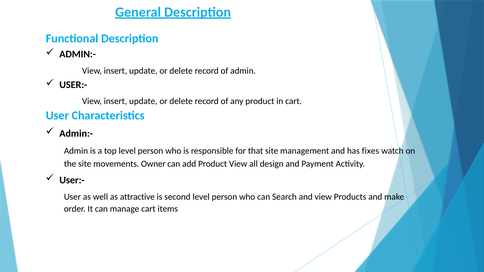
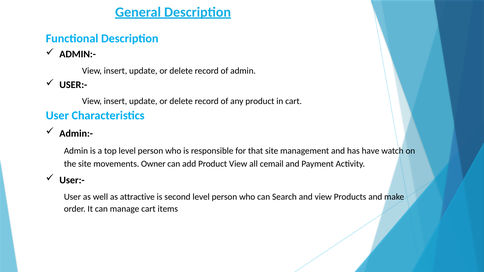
fixes: fixes -> have (371, 151)
design: design -> cemail (272, 164)
